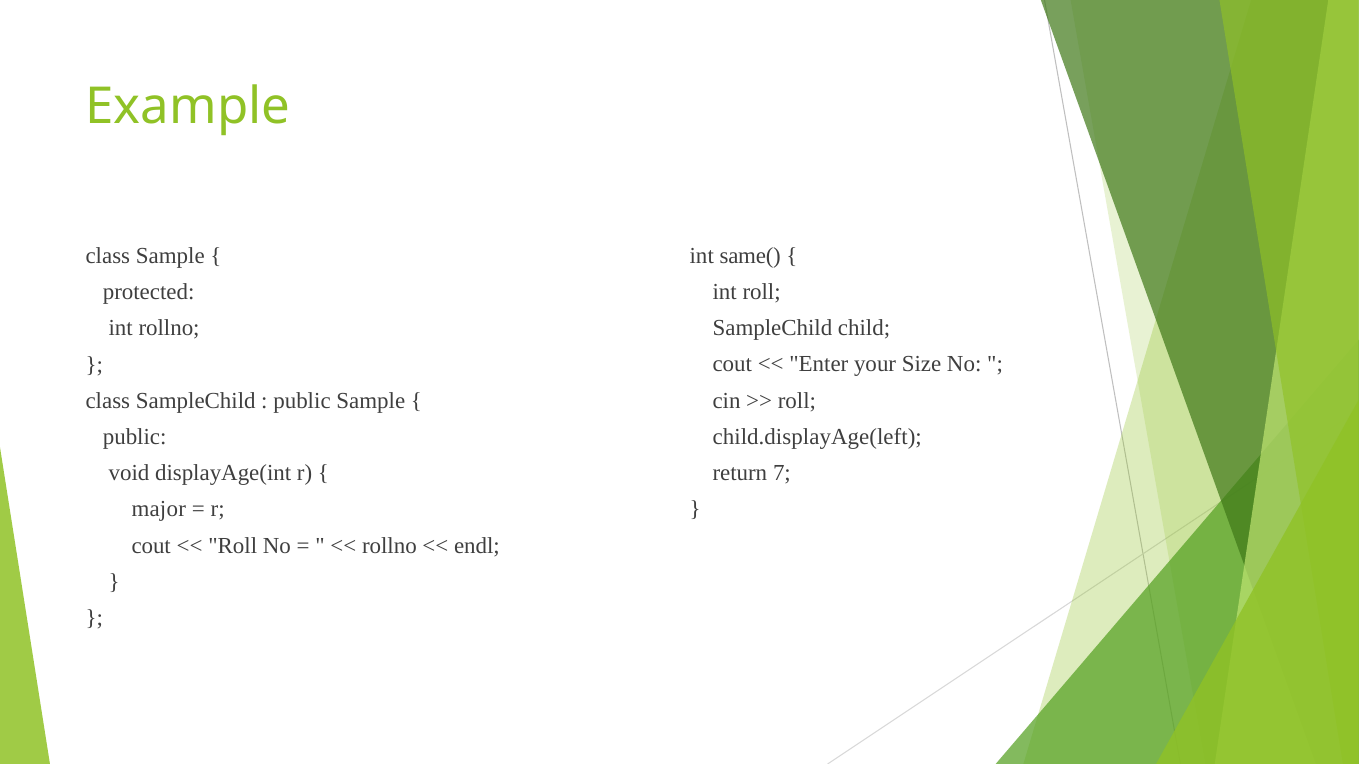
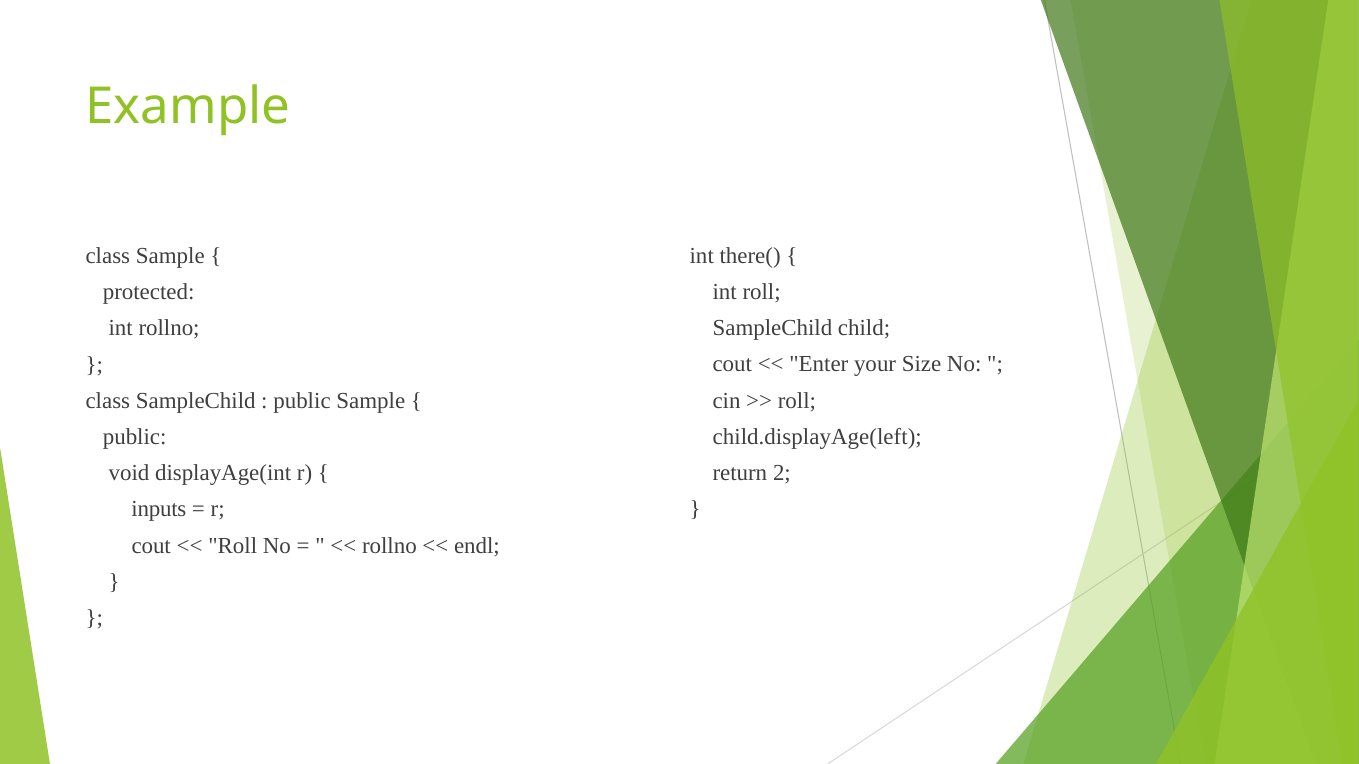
same(: same( -> there( (750, 256)
7: 7 -> 2 (782, 473)
major: major -> inputs (159, 510)
